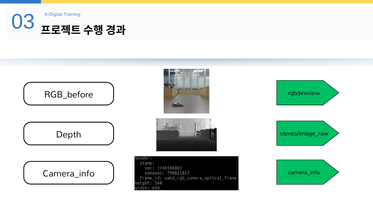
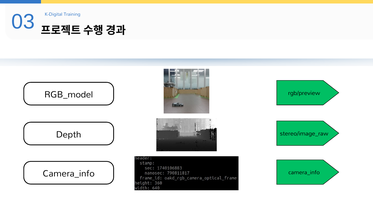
RGB_before: RGB_before -> RGB_model (69, 95)
